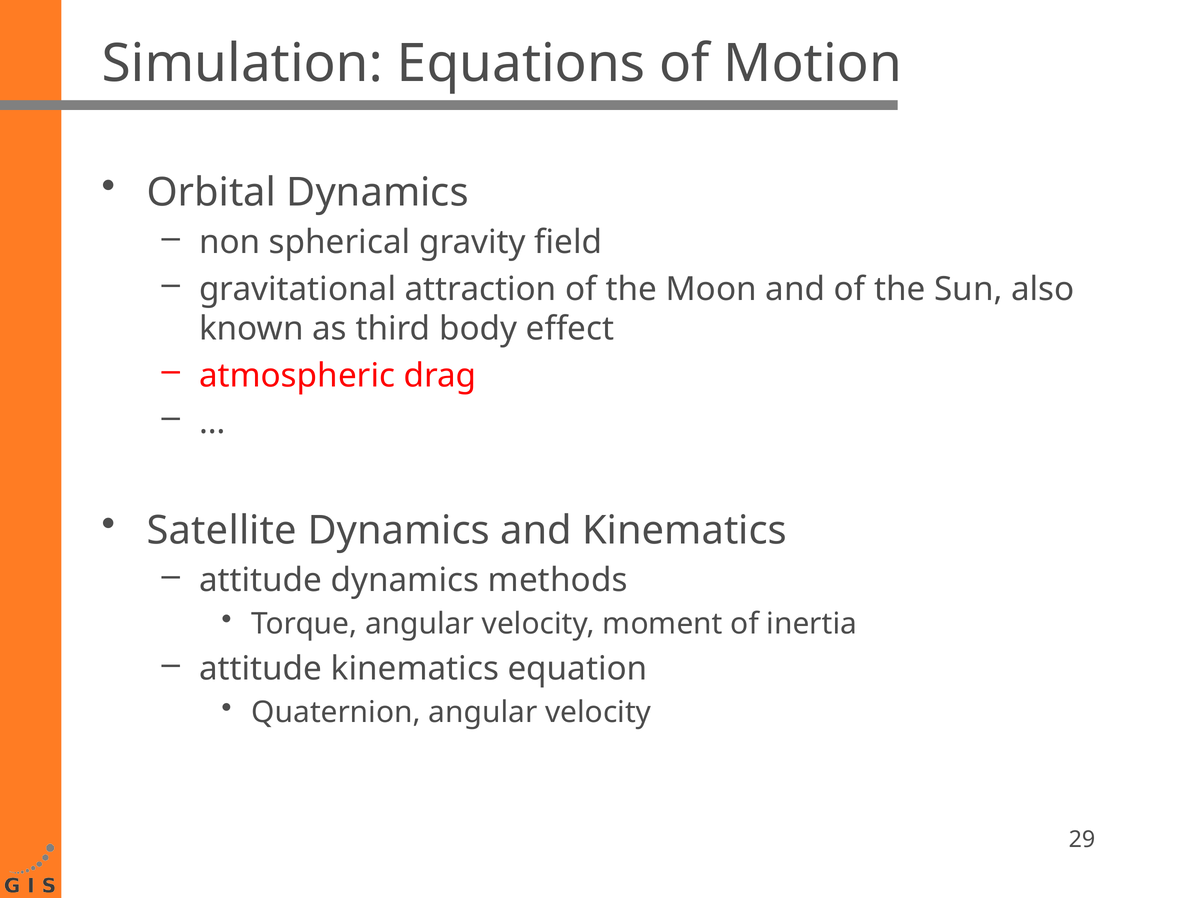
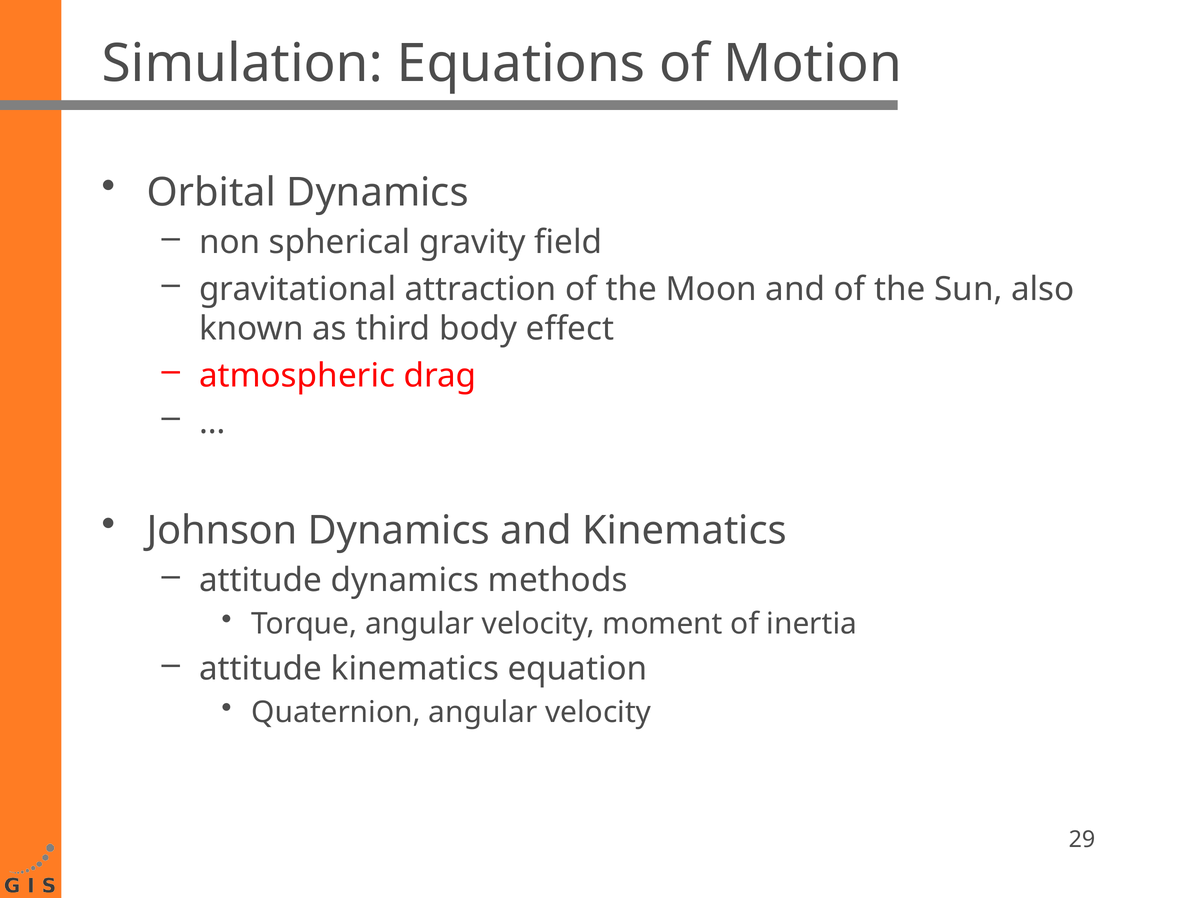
Satellite: Satellite -> Johnson (222, 530)
